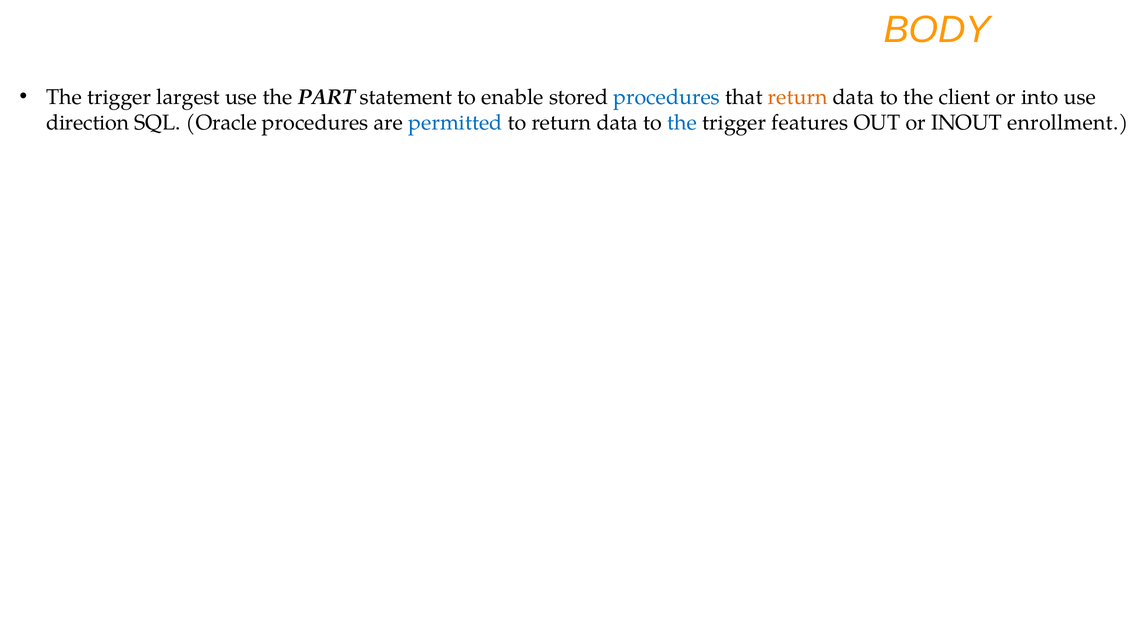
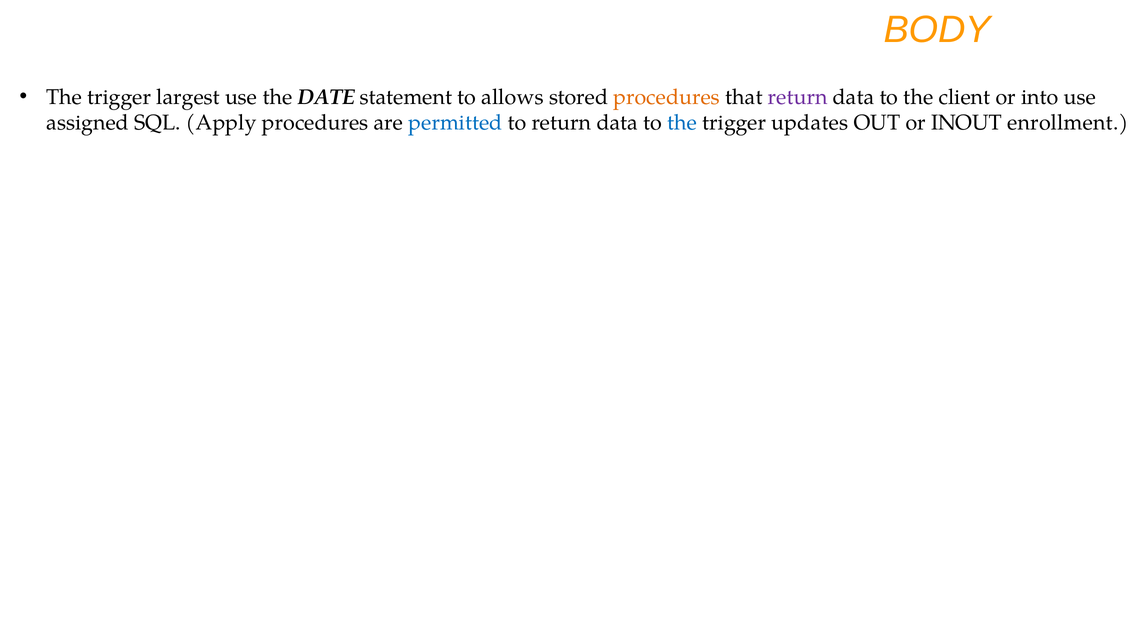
PART: PART -> DATE (326, 97)
enable: enable -> allows (512, 97)
procedures colour: blue -> orange (667, 97)
return colour: orange -> purple (798, 97)
direction: direction -> assigned (88, 123)
Oracle: Oracle -> Apply (221, 123)
features: features -> updates (810, 123)
